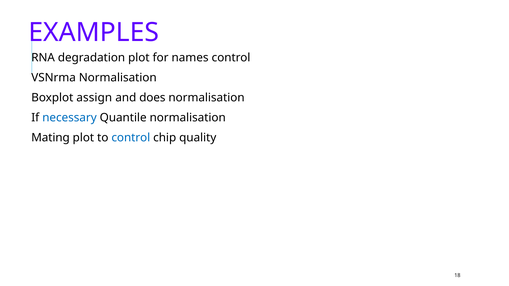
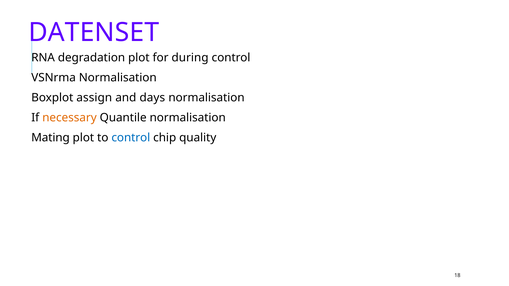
EXAMPLES: EXAMPLES -> DATENSET (94, 33)
names: names -> during (190, 58)
does: does -> days (152, 98)
necessary colour: blue -> orange (69, 118)
